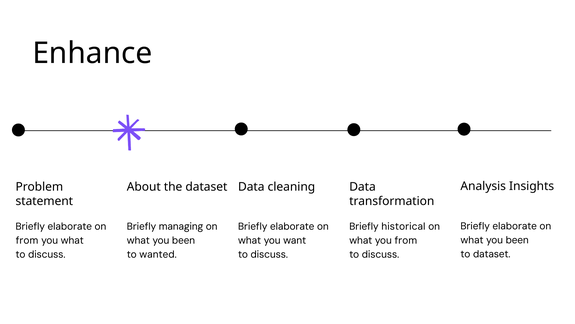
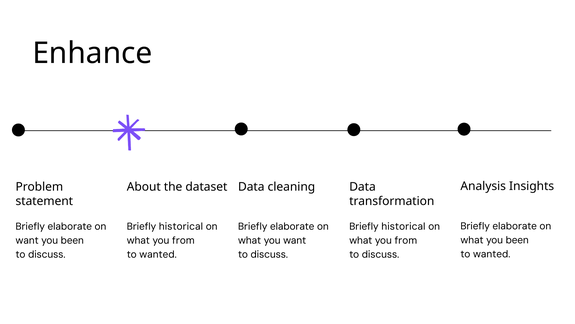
managing: managing -> historical (181, 226)
from: from -> want (27, 240)
what: what -> been (72, 240)
been: been -> from (183, 240)
dataset: dataset -> wanted (492, 254)
